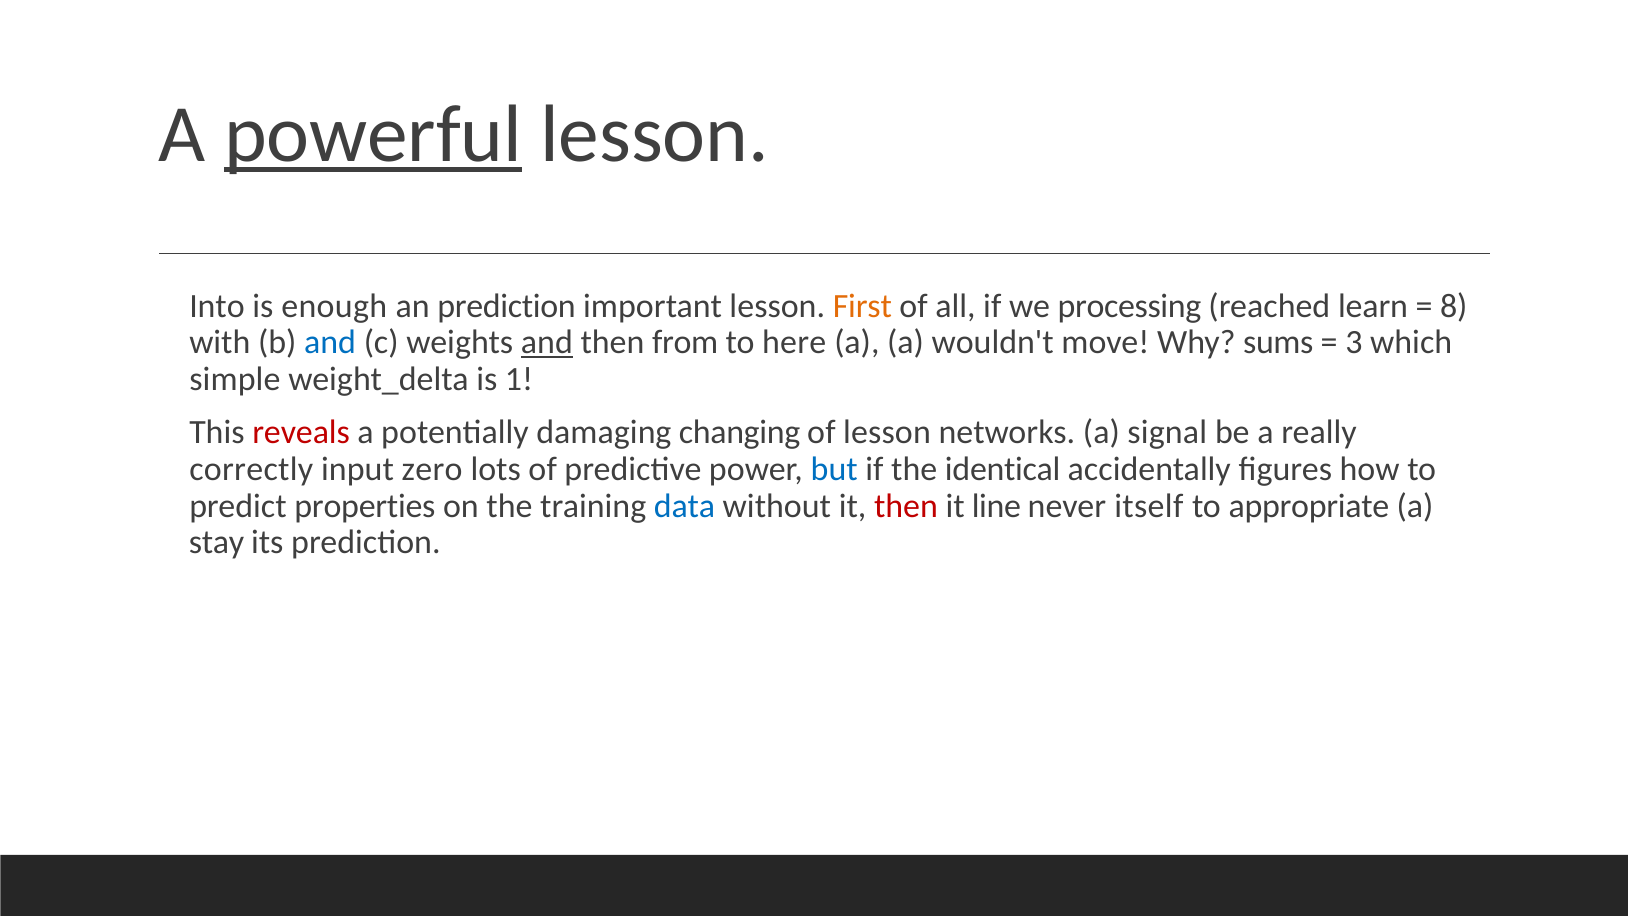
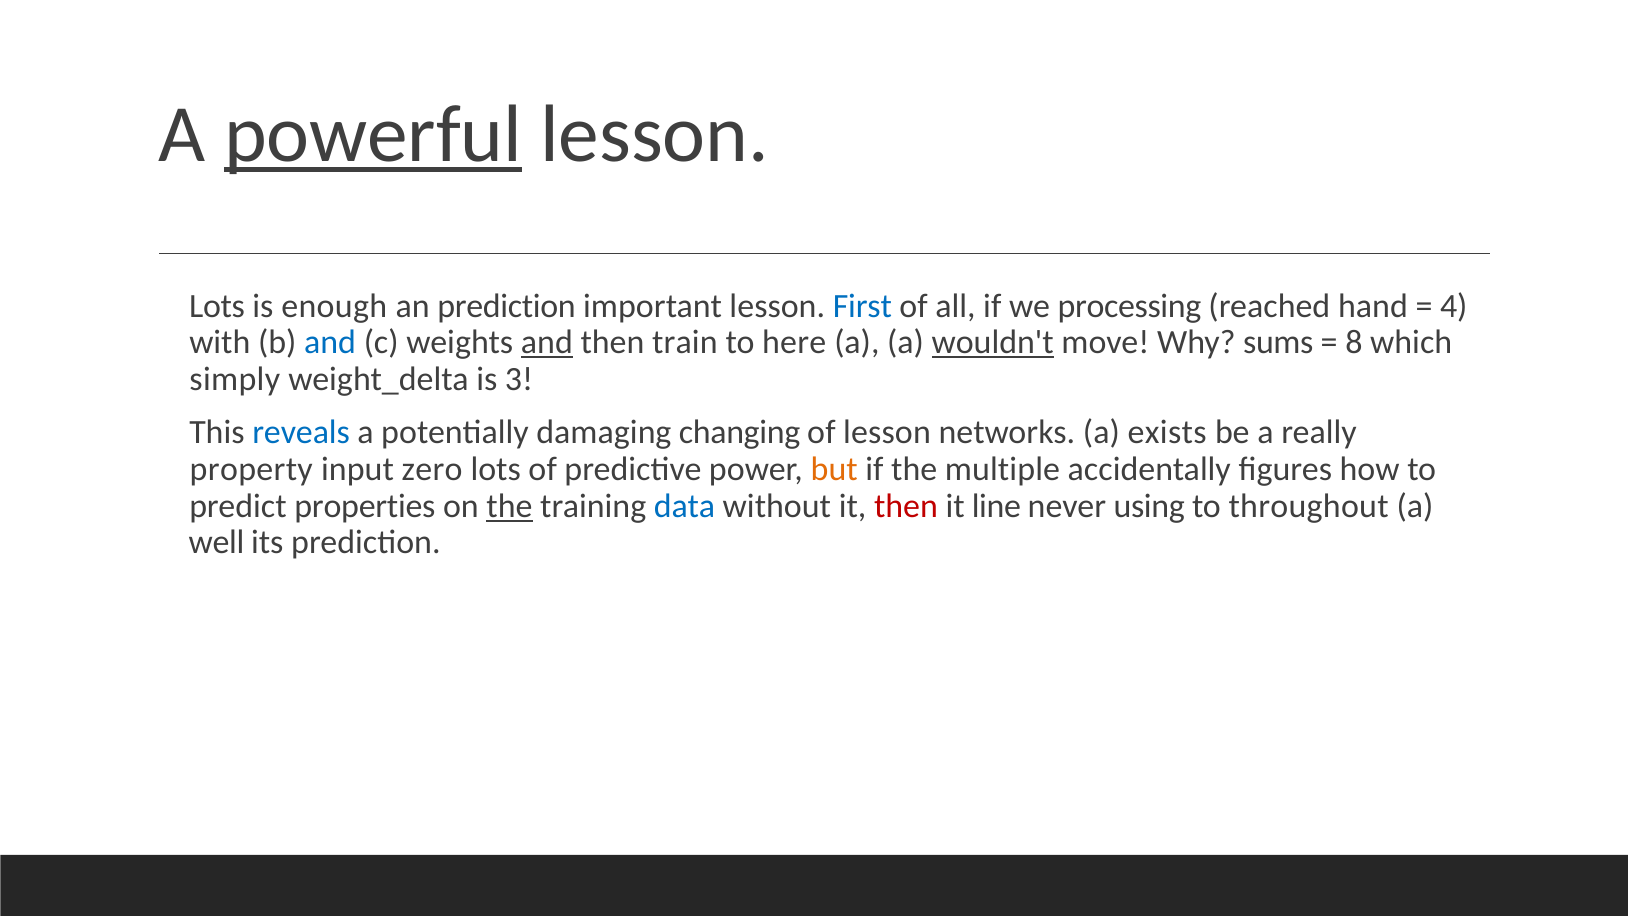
Into: Into -> Lots (217, 306)
First colour: orange -> blue (862, 306)
learn: learn -> hand (1373, 306)
8: 8 -> 4 (1454, 306)
from: from -> train (685, 342)
wouldn't underline: none -> present (993, 342)
3: 3 -> 8 (1354, 342)
simple: simple -> simply (235, 379)
1: 1 -> 3 (519, 379)
reveals colour: red -> blue (301, 433)
signal: signal -> exists (1167, 433)
correctly: correctly -> property (251, 469)
but colour: blue -> orange (834, 469)
identical: identical -> multiple (1002, 469)
the underline: none -> present (509, 506)
itself: itself -> using (1149, 506)
appropriate: appropriate -> throughout (1309, 506)
stay: stay -> well (217, 542)
